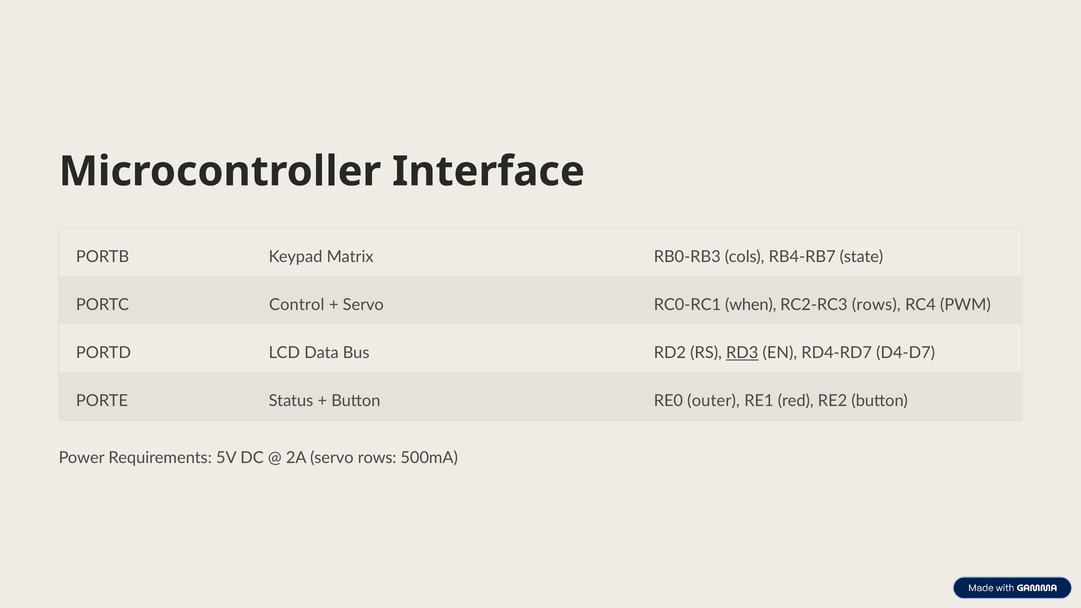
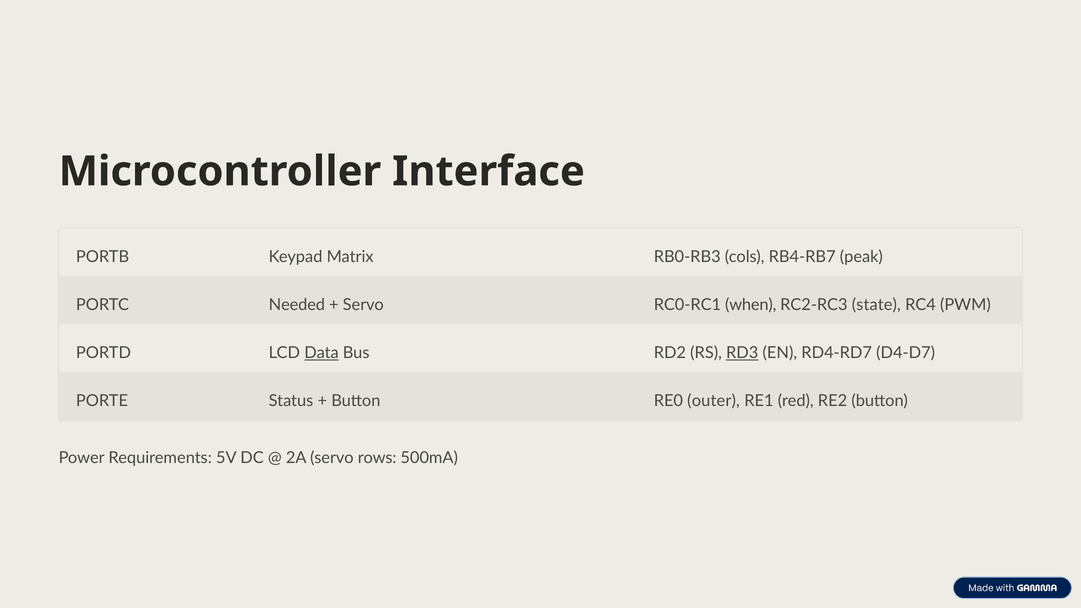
state: state -> peak (861, 257)
Control: Control -> Needed (297, 305)
RC2-RC3 rows: rows -> state (876, 305)
Data underline: none -> present (321, 353)
